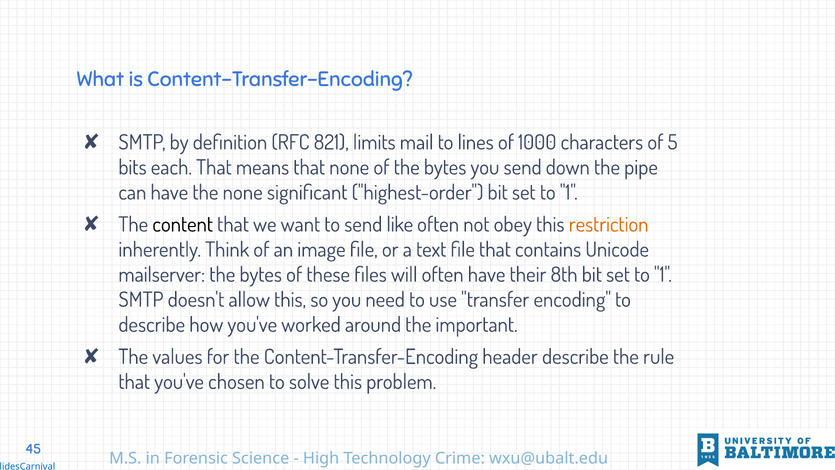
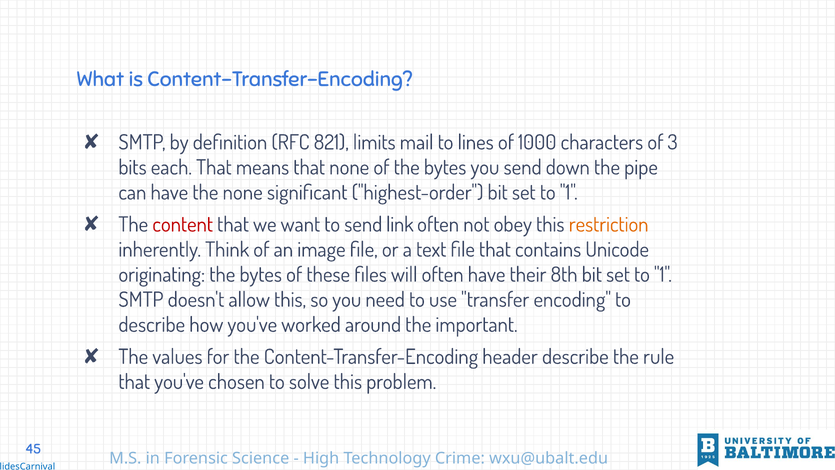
5: 5 -> 3 (673, 142)
content colour: black -> red (183, 225)
like: like -> link (400, 225)
mailserver: mailserver -> originating (162, 275)
